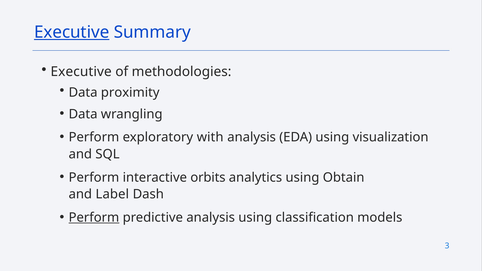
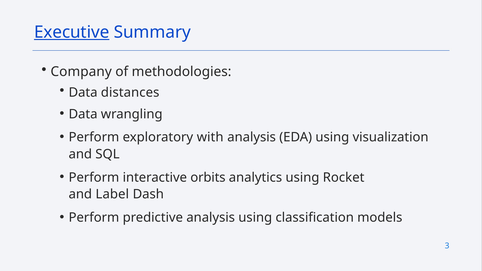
Executive: Executive -> Company (81, 72)
proximity: proximity -> distances (130, 92)
Obtain: Obtain -> Rocket (344, 177)
Perform underline: present -> none (94, 218)
